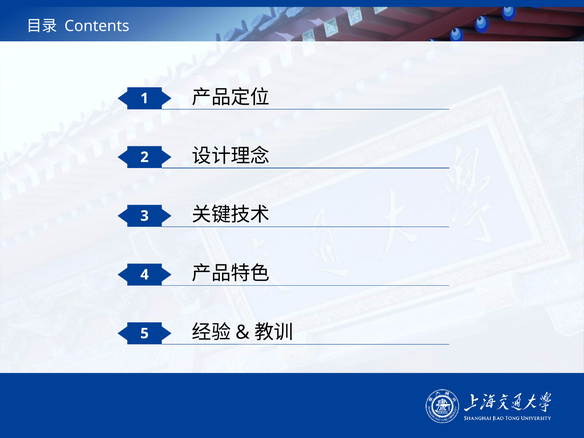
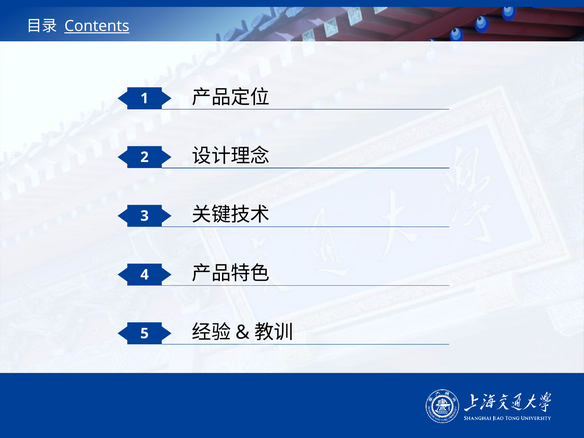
Contents underline: none -> present (97, 26)
